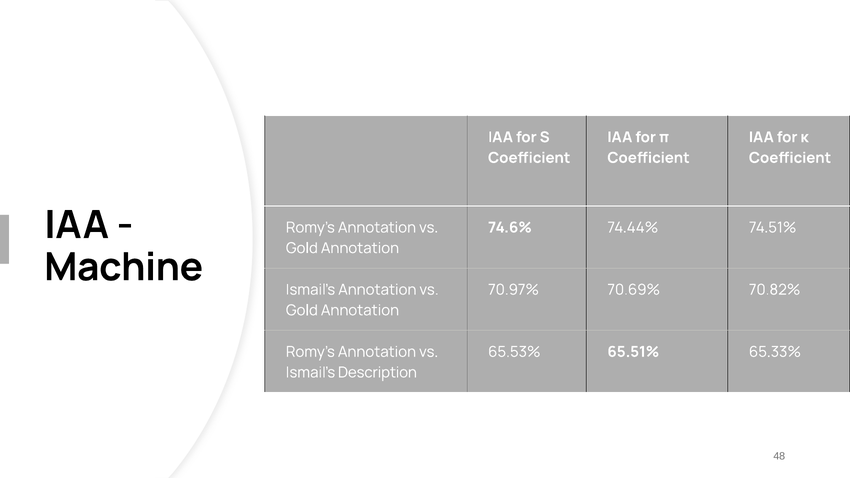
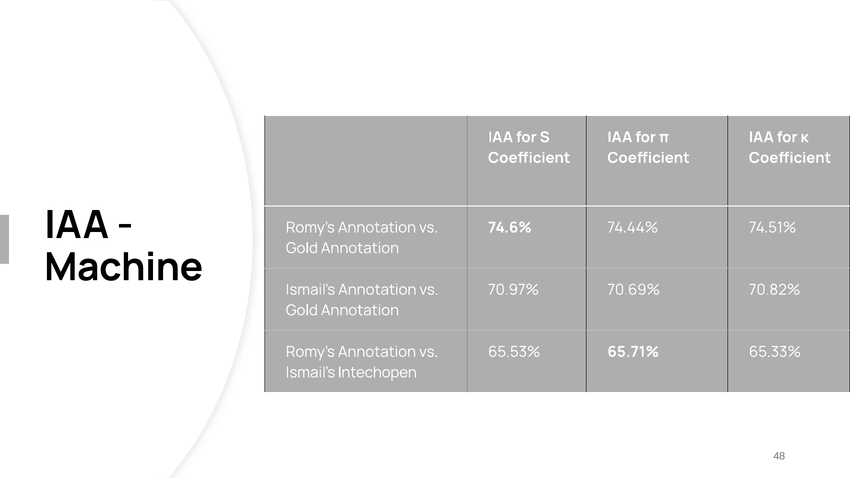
65.51%: 65.51% -> 65.71% (633, 352)
Description: Description -> Intechopen (377, 373)
